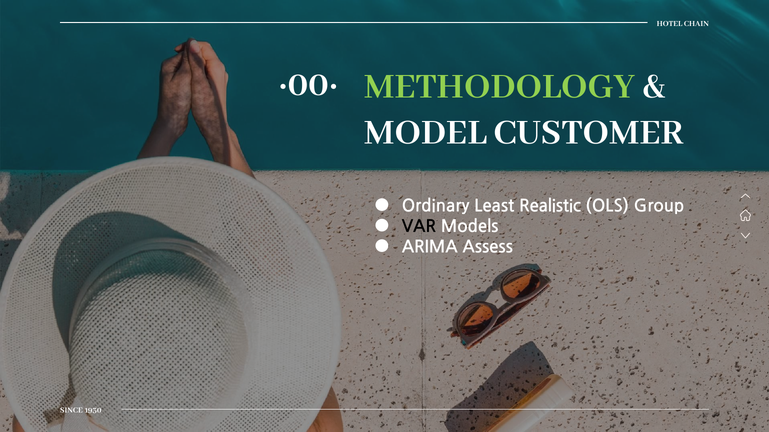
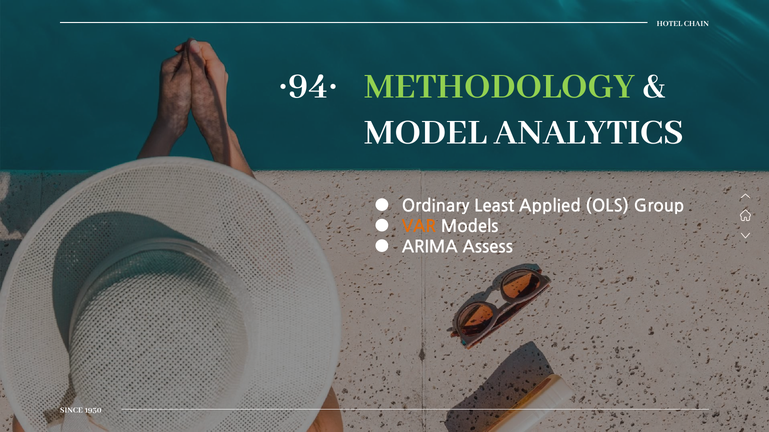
·00·: ·00· -> ·94· (308, 83)
CUSTOMER: CUSTOMER -> ANALYTICS (589, 131)
Realistic: Realistic -> Applied (550, 206)
VAR colour: black -> orange (419, 227)
